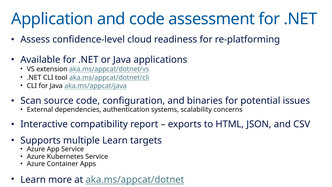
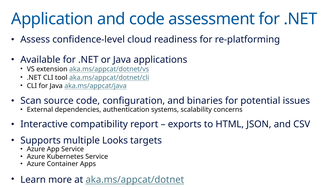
multiple Learn: Learn -> Looks (115, 140)
